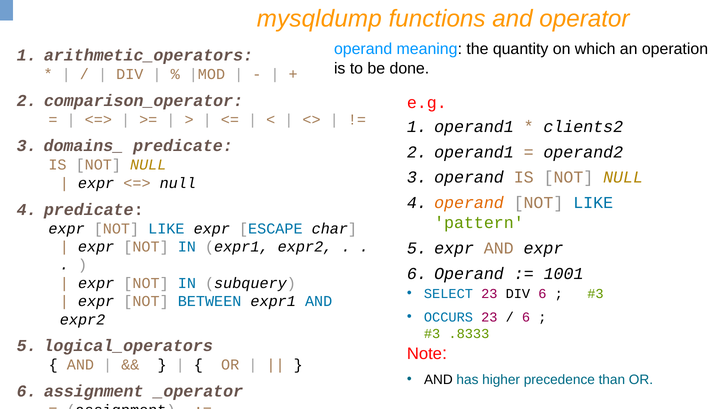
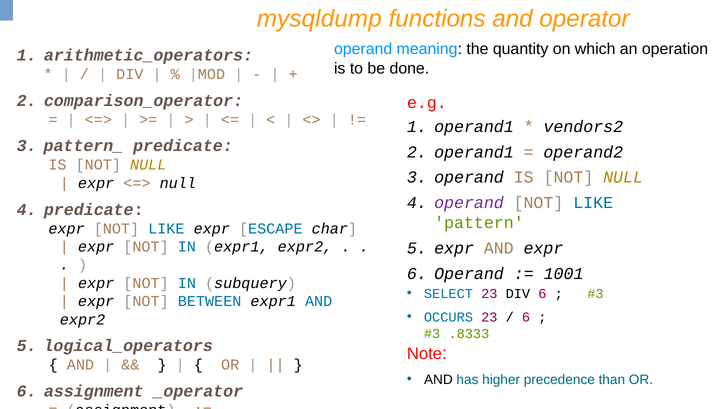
clients2: clients2 -> vendors2 (583, 126)
domains_: domains_ -> pattern_ (83, 146)
operand colour: orange -> purple (469, 203)
